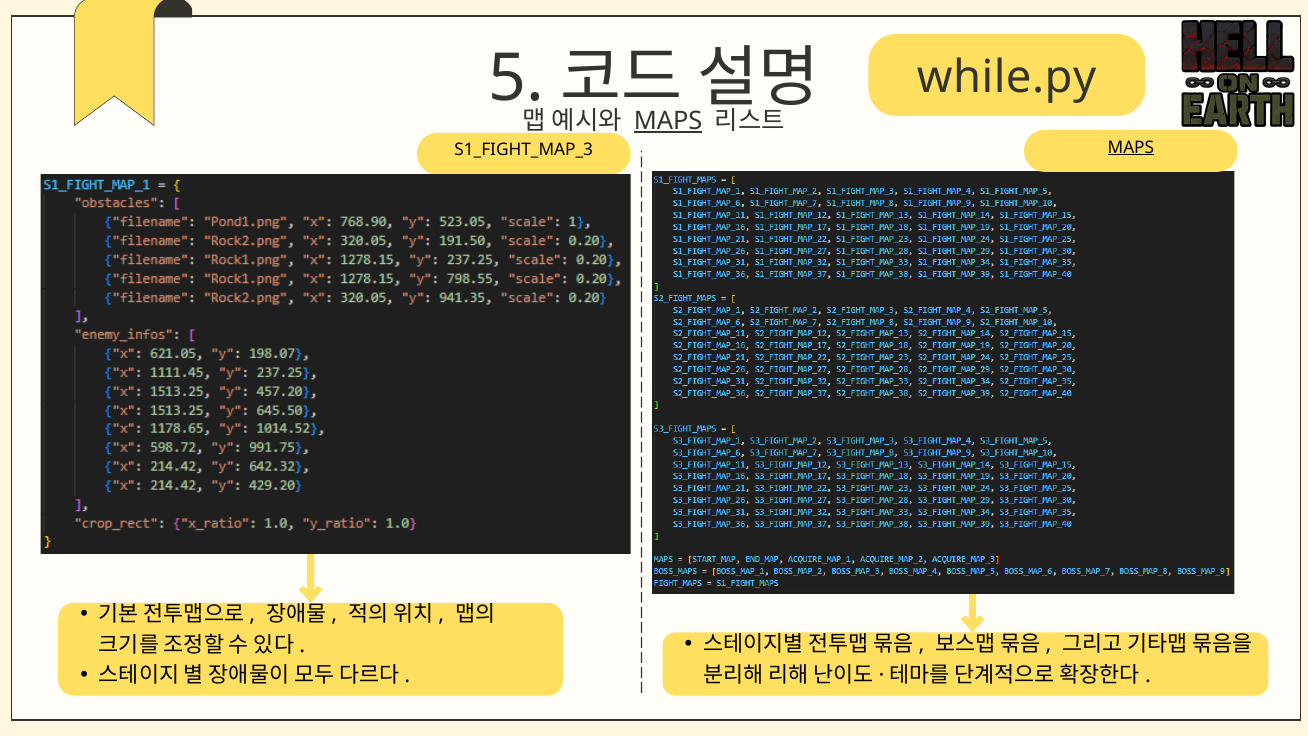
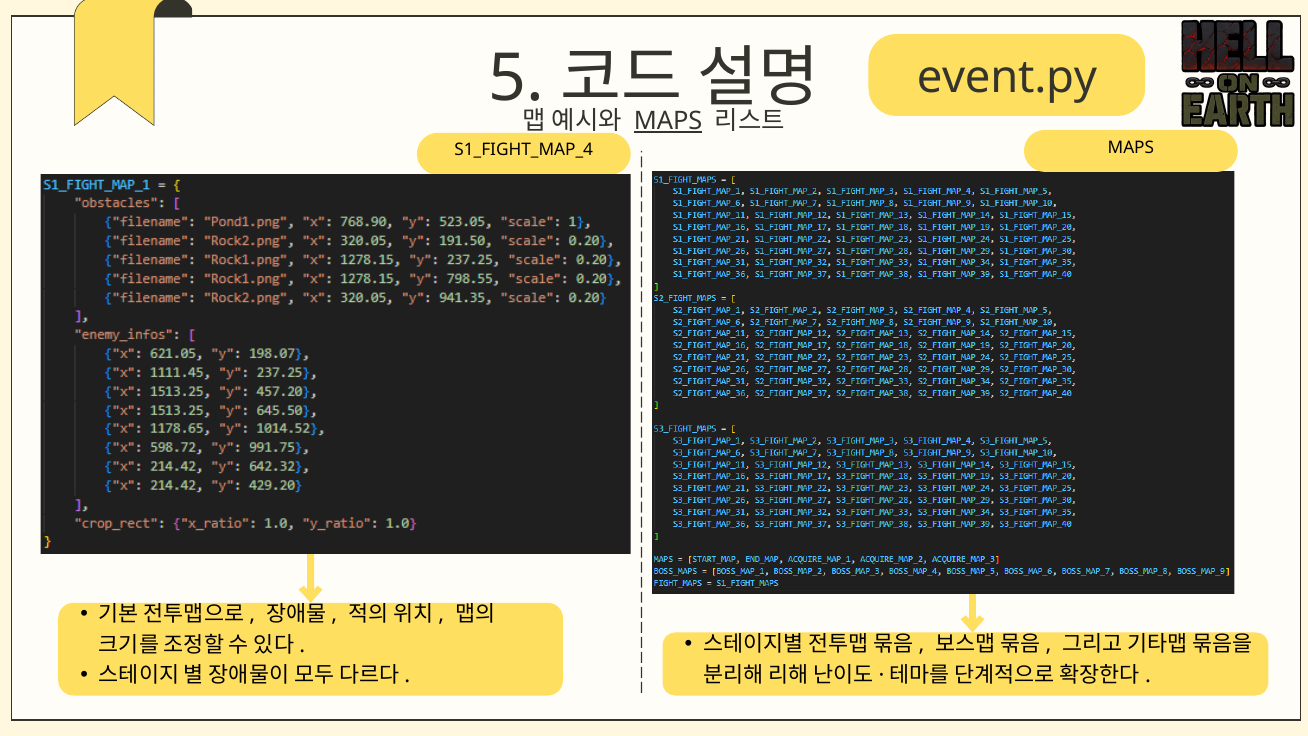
while.py: while.py -> event.py (1007, 78)
MAPS underline: present -> none (1131, 147)
S1_FIGHT_MAP_3: S1_FIGHT_MAP_3 -> S1_FIGHT_MAP_4 (524, 150)
